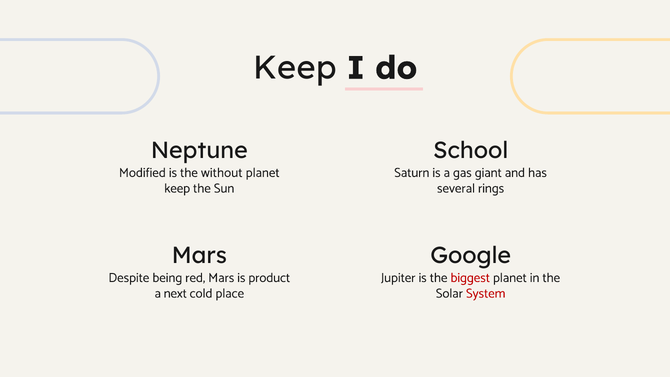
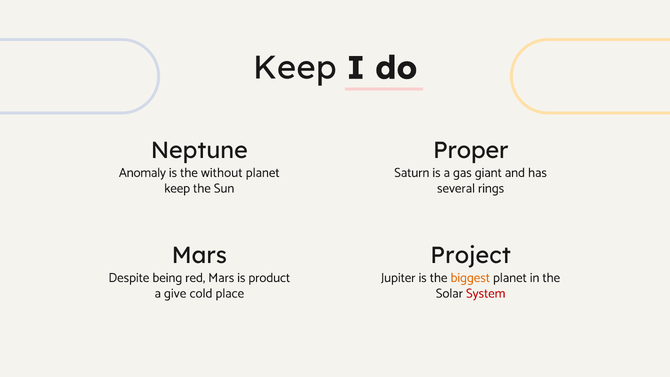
School: School -> Proper (471, 151)
Modified: Modified -> Anomaly (142, 173)
Google: Google -> Project (471, 256)
biggest colour: red -> orange (470, 278)
next: next -> give (175, 293)
